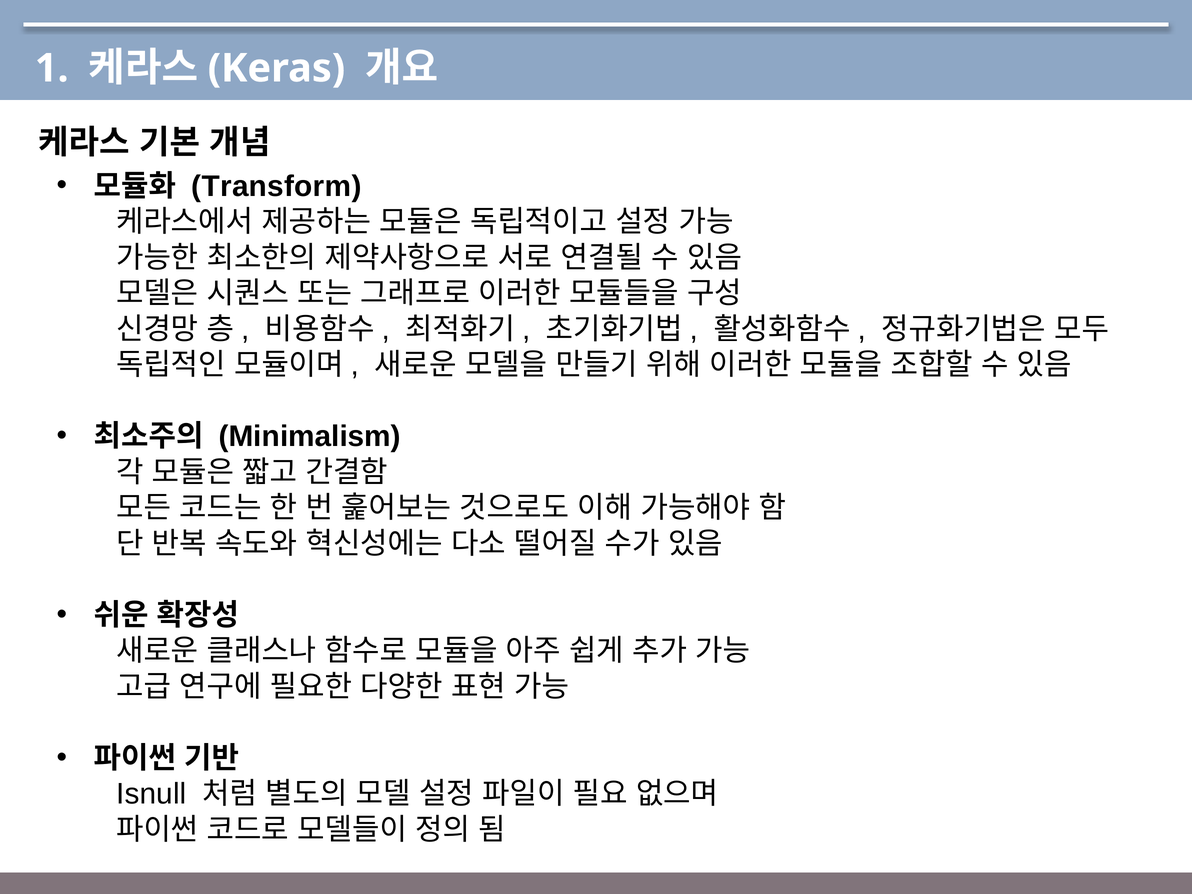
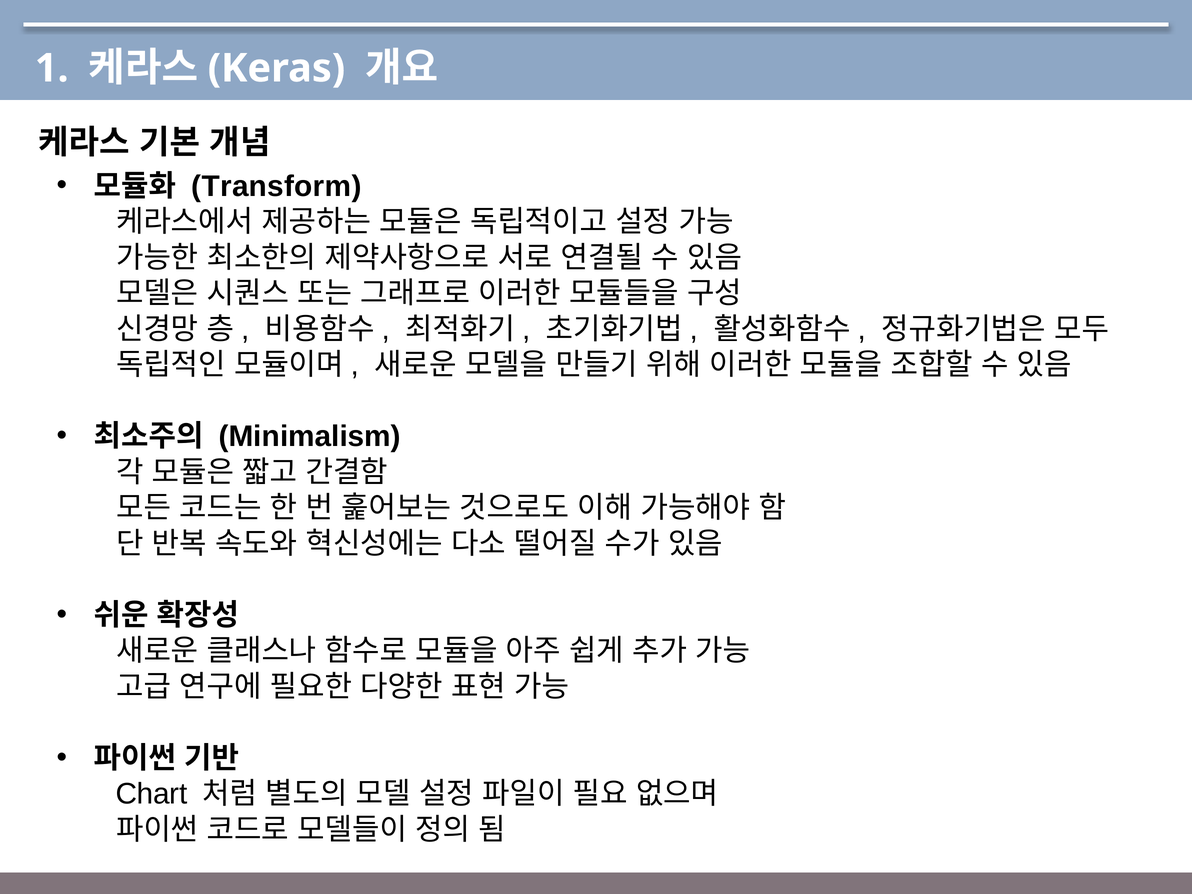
Isnull: Isnull -> Chart (152, 794)
